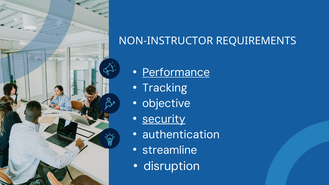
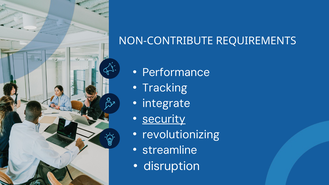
NON-INSTRUCTOR: NON-INSTRUCTOR -> NON-CONTRIBUTE (166, 41)
Performance underline: present -> none (176, 72)
objective: objective -> integrate (166, 104)
authentication: authentication -> revolutionizing (181, 135)
